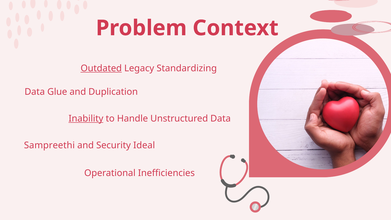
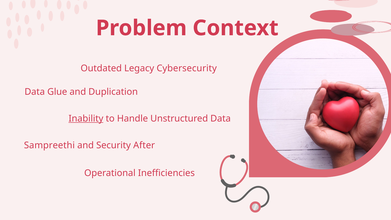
Outdated underline: present -> none (101, 68)
Standardizing: Standardizing -> Cybersecurity (187, 68)
Ideal: Ideal -> After (144, 145)
